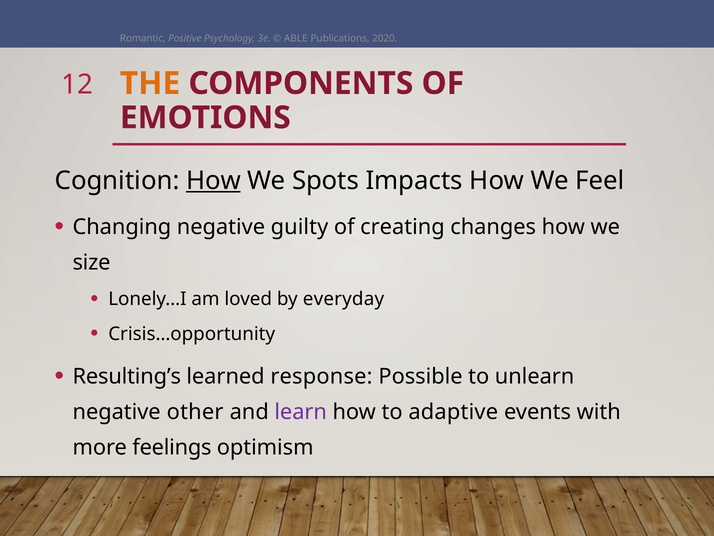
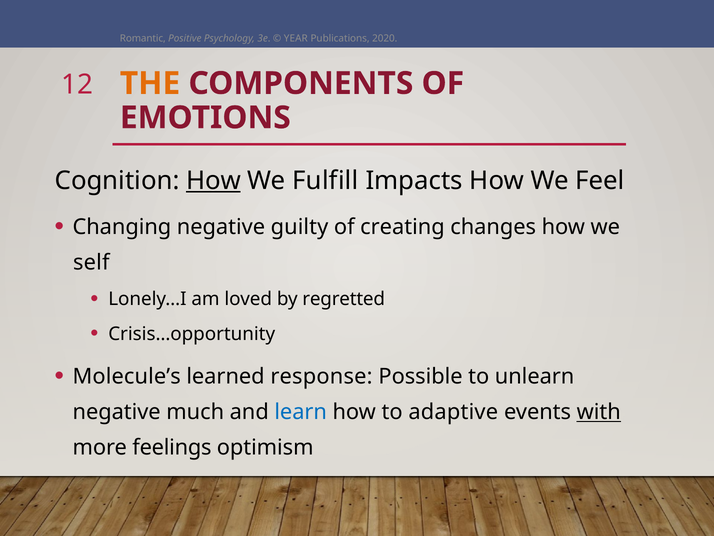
ABLE: ABLE -> YEAR (296, 38)
Spots: Spots -> Fulfill (325, 181)
size: size -> self (91, 262)
everyday: everyday -> regretted (344, 299)
Resulting’s: Resulting’s -> Molecule’s (127, 376)
other: other -> much (195, 412)
learn colour: purple -> blue (301, 412)
with underline: none -> present (599, 412)
